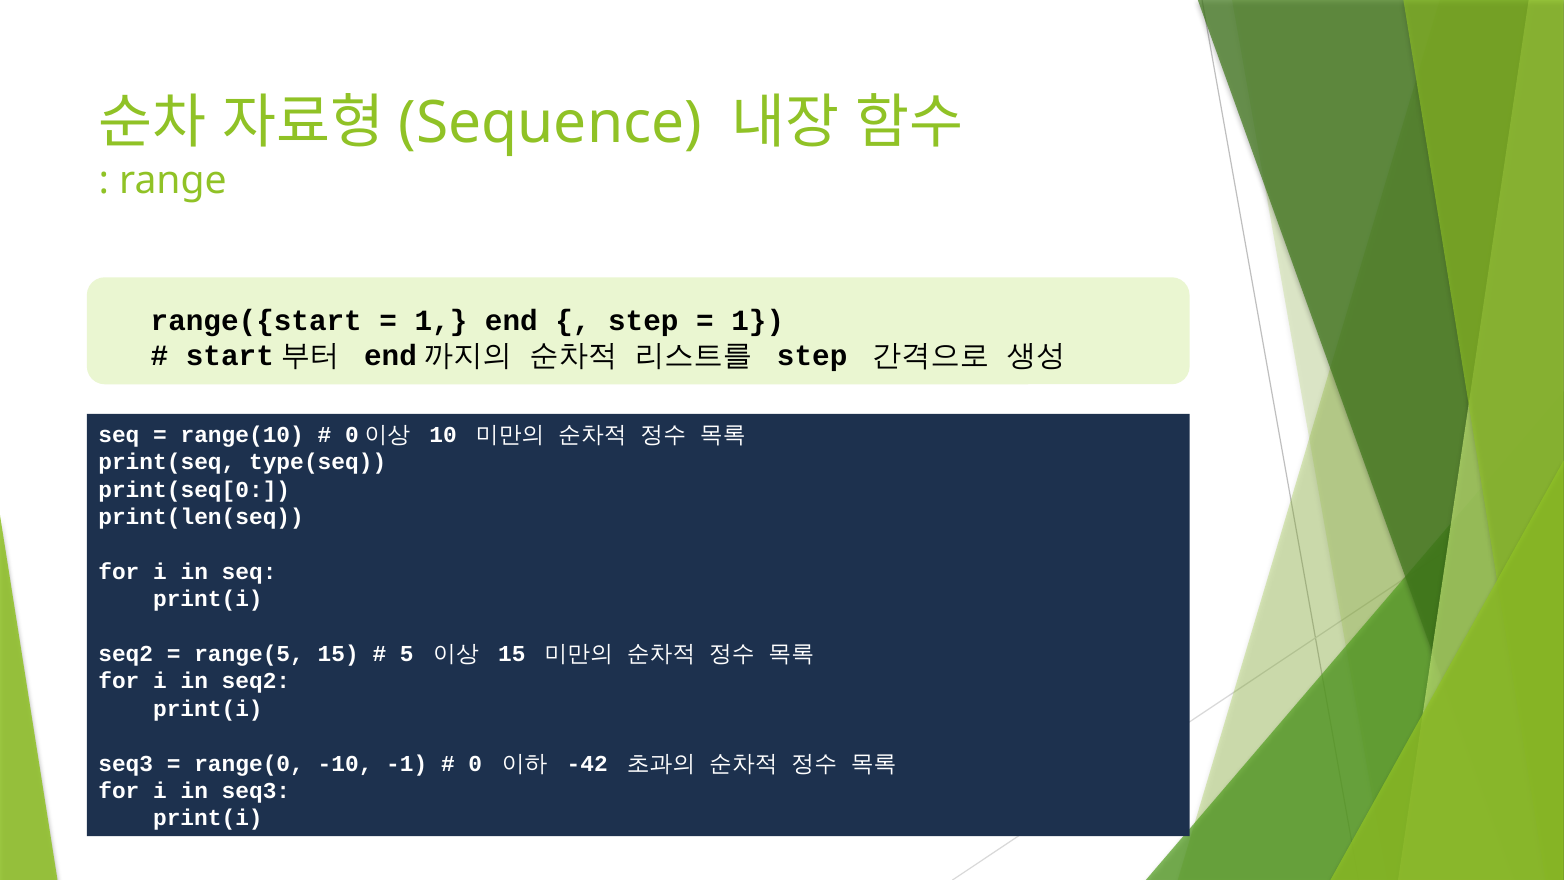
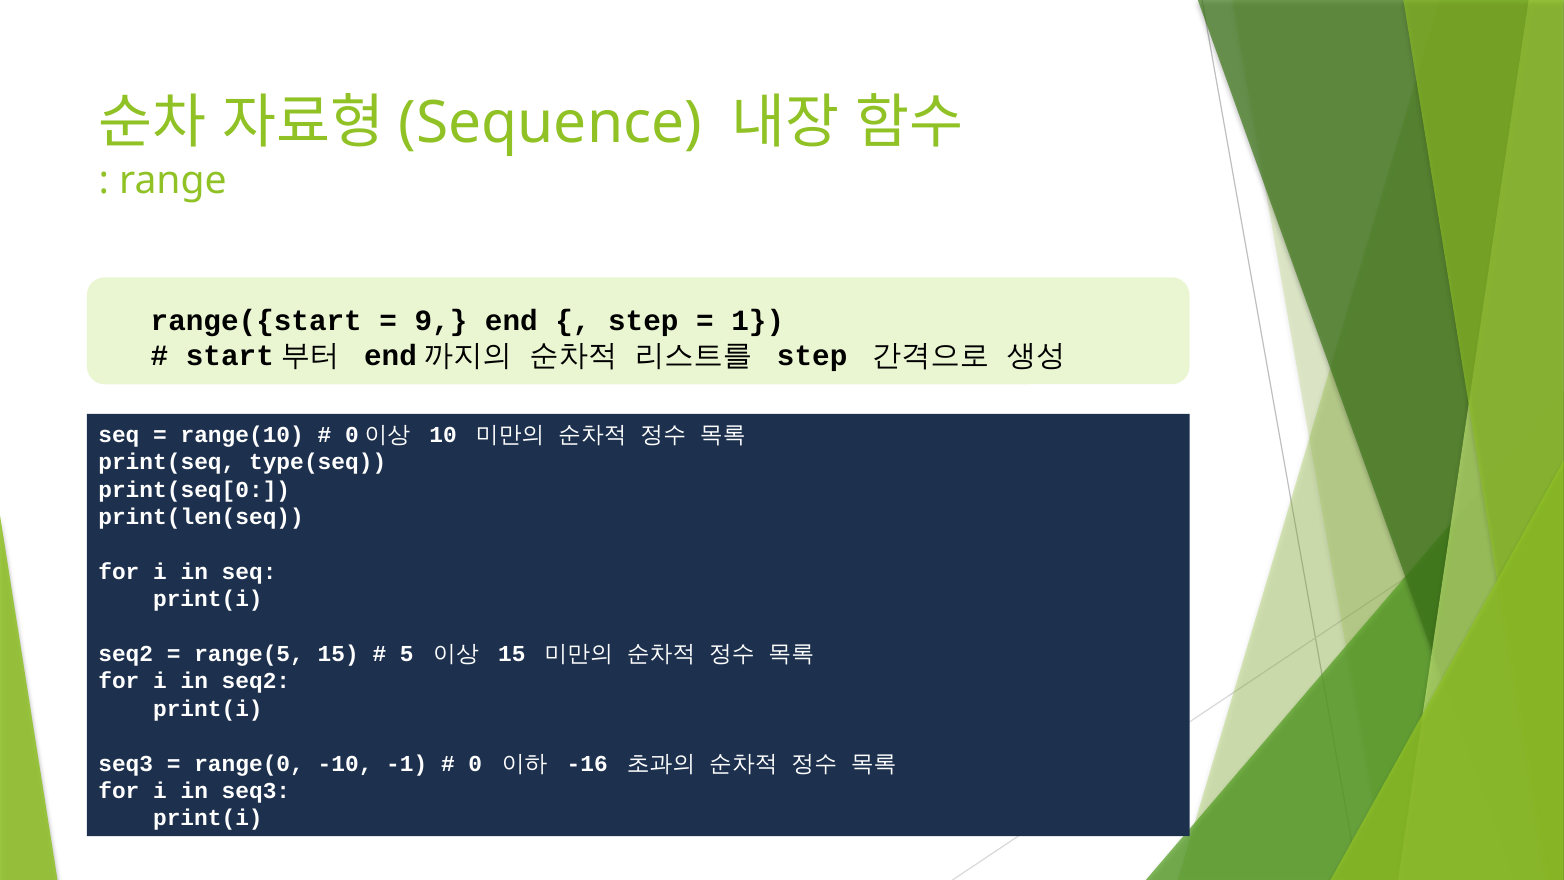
1: 1 -> 9 (441, 321)
-42: -42 -> -16 (587, 763)
